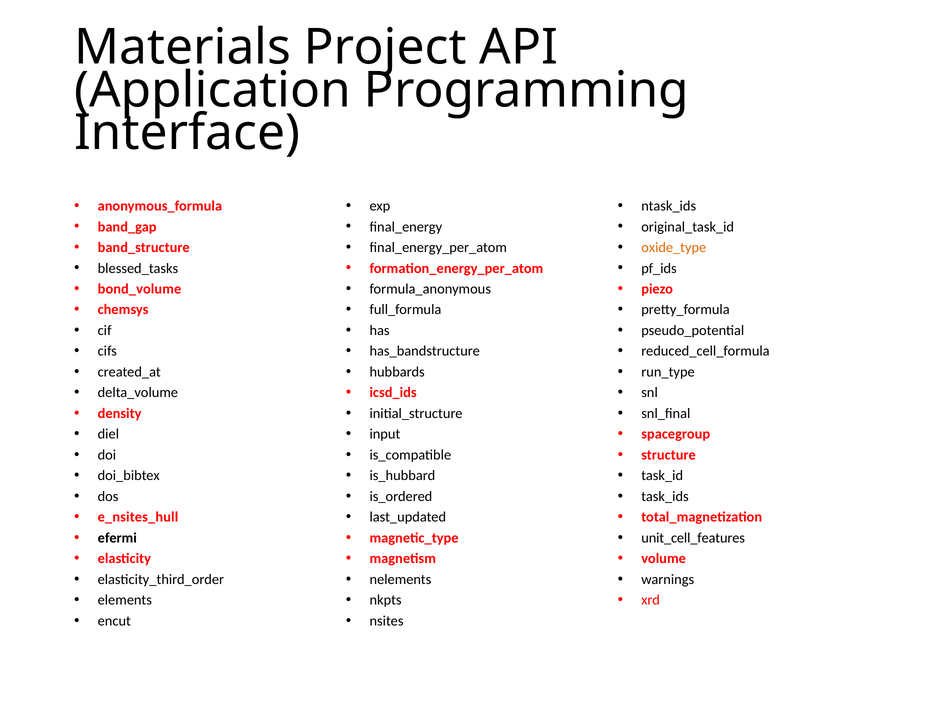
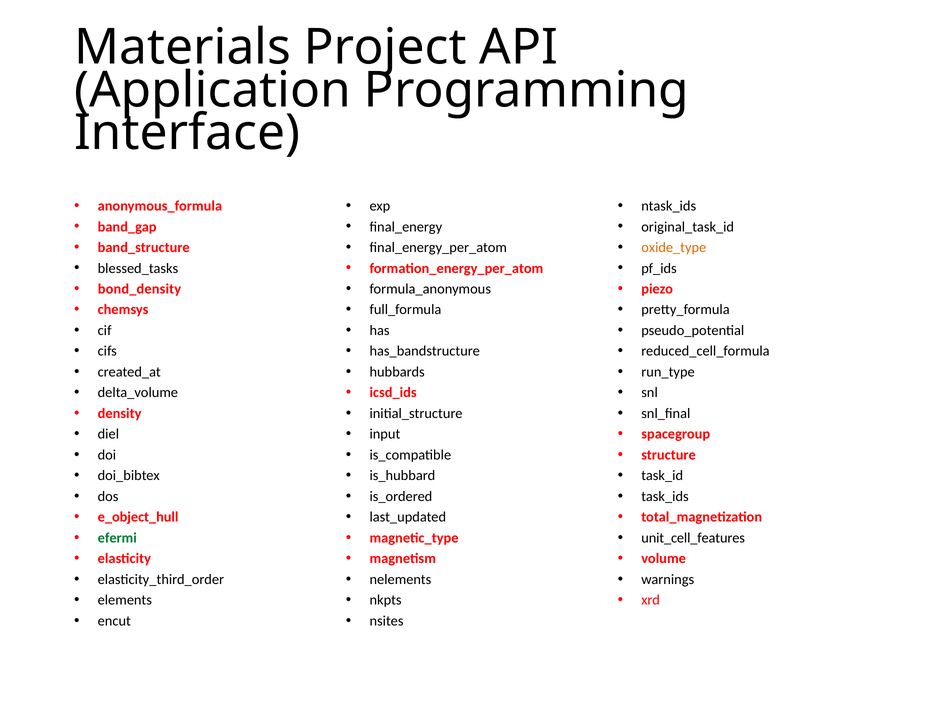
bond_volume: bond_volume -> bond_density (139, 289)
e_nsites_hull: e_nsites_hull -> e_object_hull (138, 517)
efermi colour: black -> green (117, 538)
